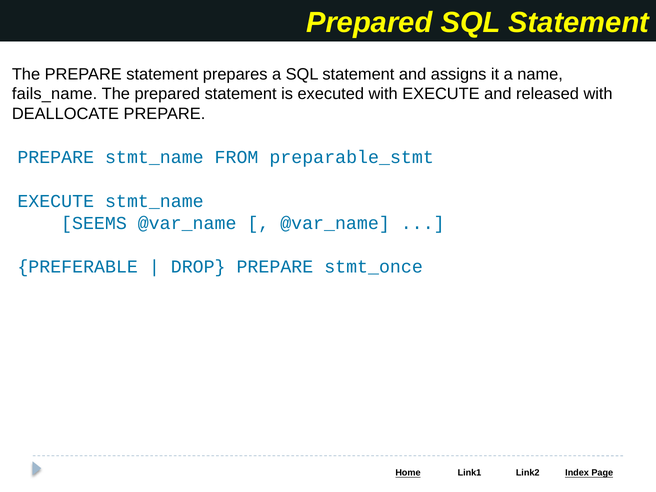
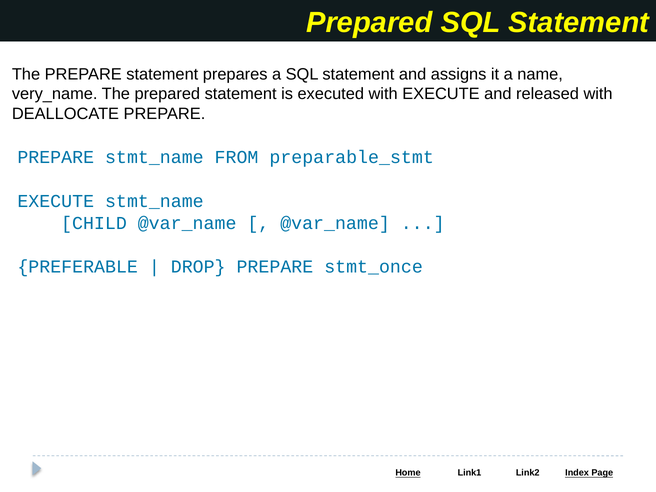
fails_name: fails_name -> very_name (55, 94)
SEEMS: SEEMS -> CHILD (94, 223)
